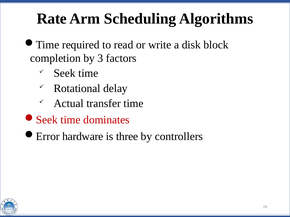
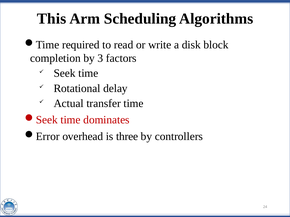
Rate: Rate -> This (52, 19)
hardware: hardware -> overhead (83, 137)
